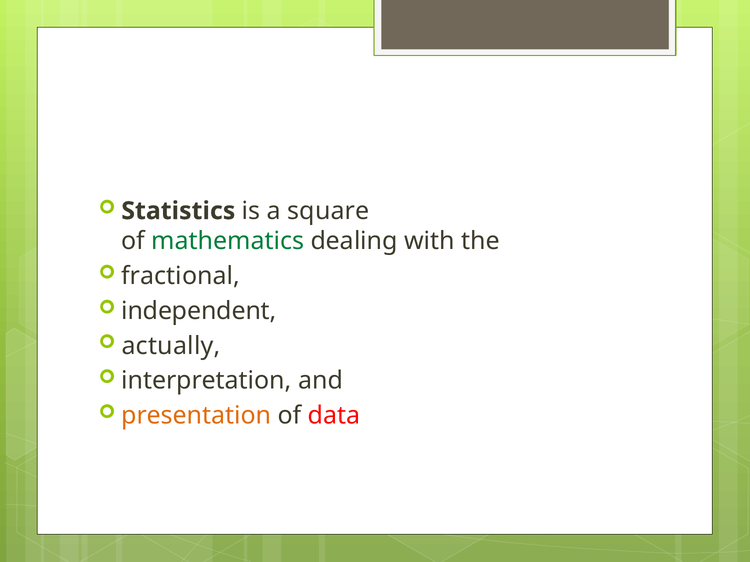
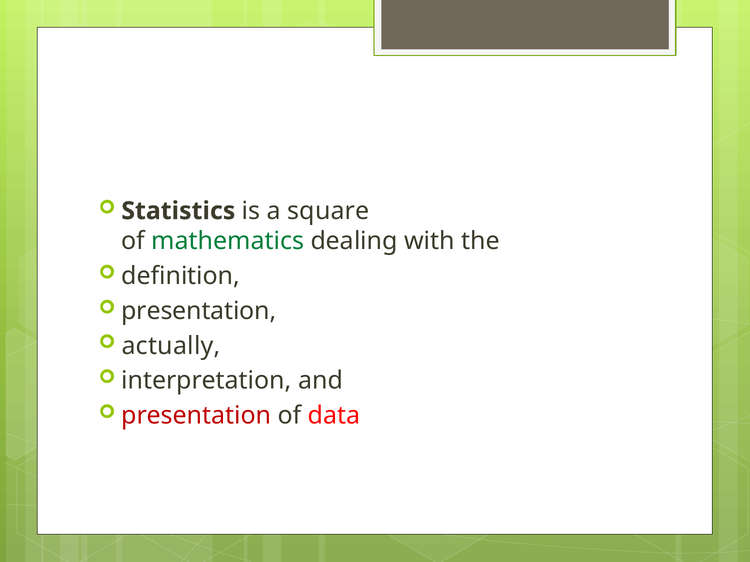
fractional: fractional -> definition (181, 276)
independent: independent -> presentation (199, 311)
presentation colour: orange -> red (196, 416)
